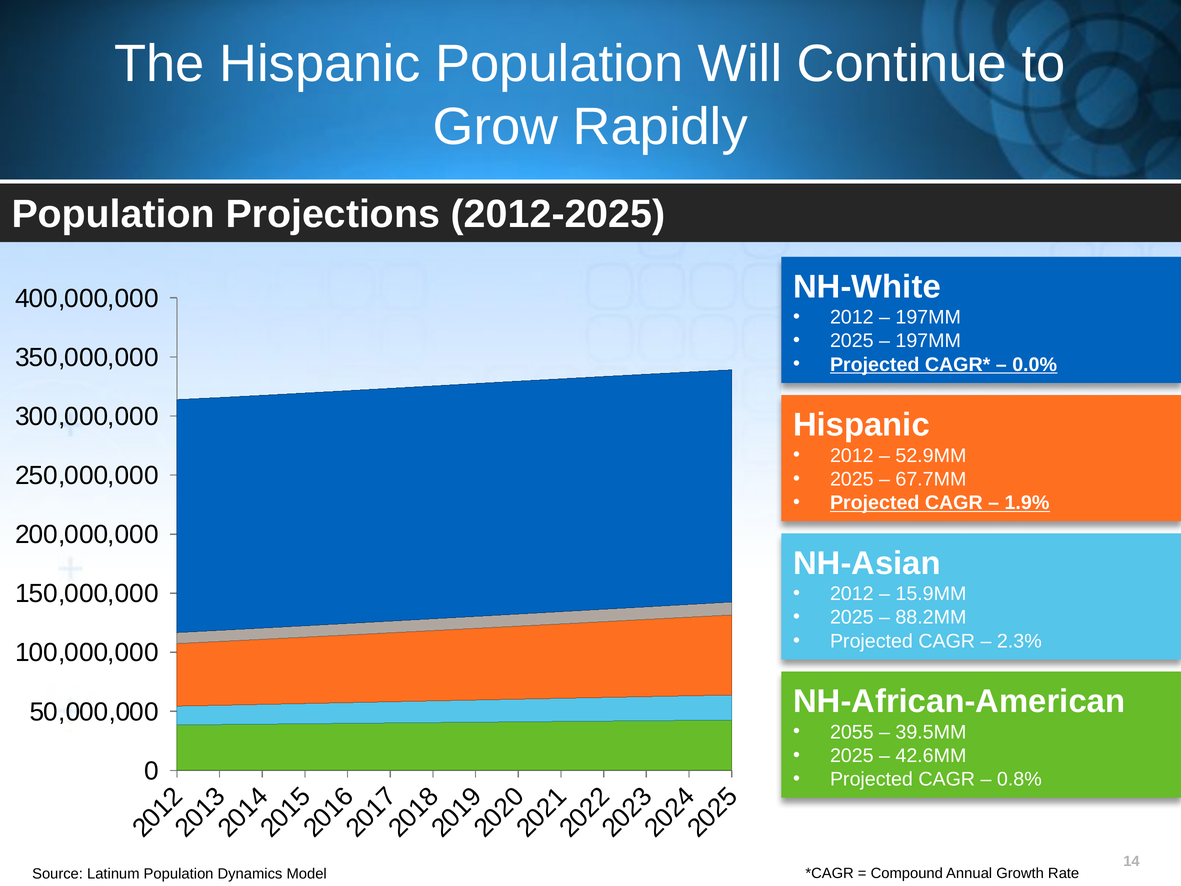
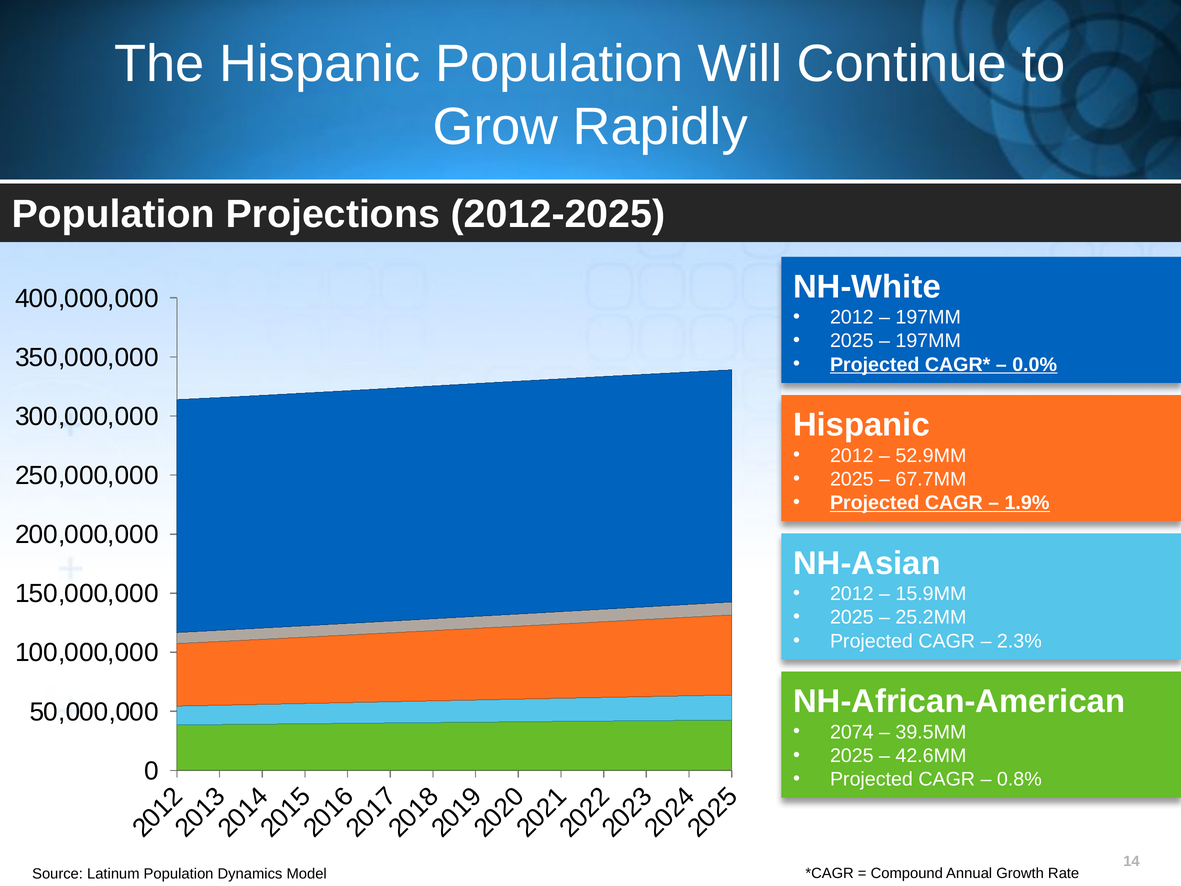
88.2MM: 88.2MM -> 25.2MM (931, 617)
2055: 2055 -> 2074 (852, 732)
